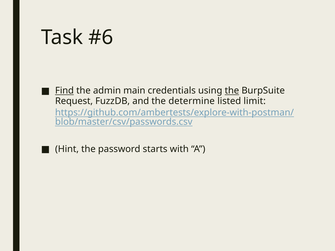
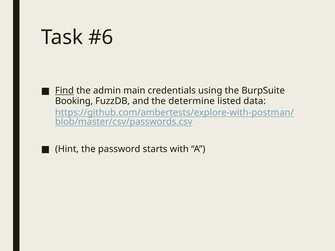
the underline: present -> none (232, 91)
Request: Request -> Booking (74, 101)
limit: limit -> data (255, 101)
